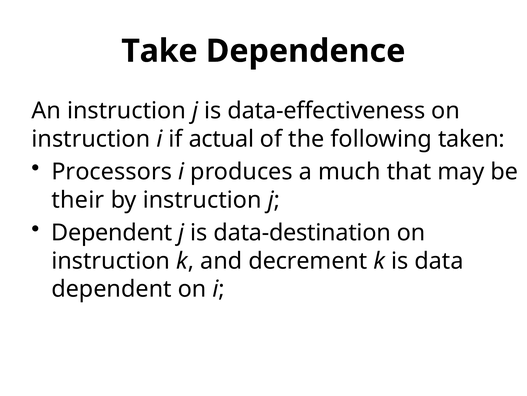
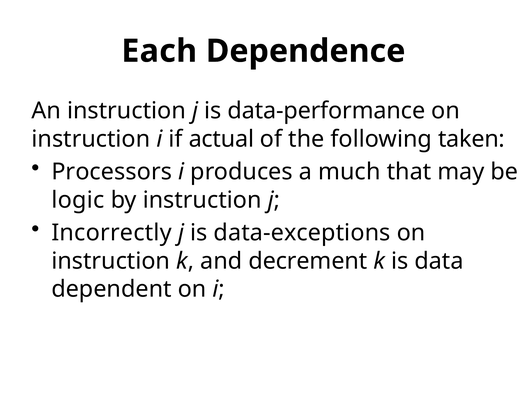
Take: Take -> Each (159, 51)
data-effectiveness: data-effectiveness -> data-performance (326, 111)
their: their -> logic (78, 200)
Dependent: Dependent -> Incorrectly (112, 232)
data-destination: data-destination -> data-exceptions (302, 232)
